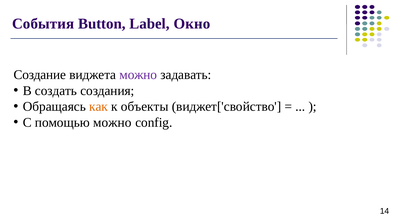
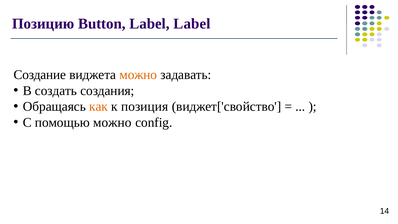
События: События -> Позицию (43, 24)
Label Окно: Окно -> Label (192, 24)
можно colour: purple -> orange (138, 75)
объекты: объекты -> позиция (145, 107)
